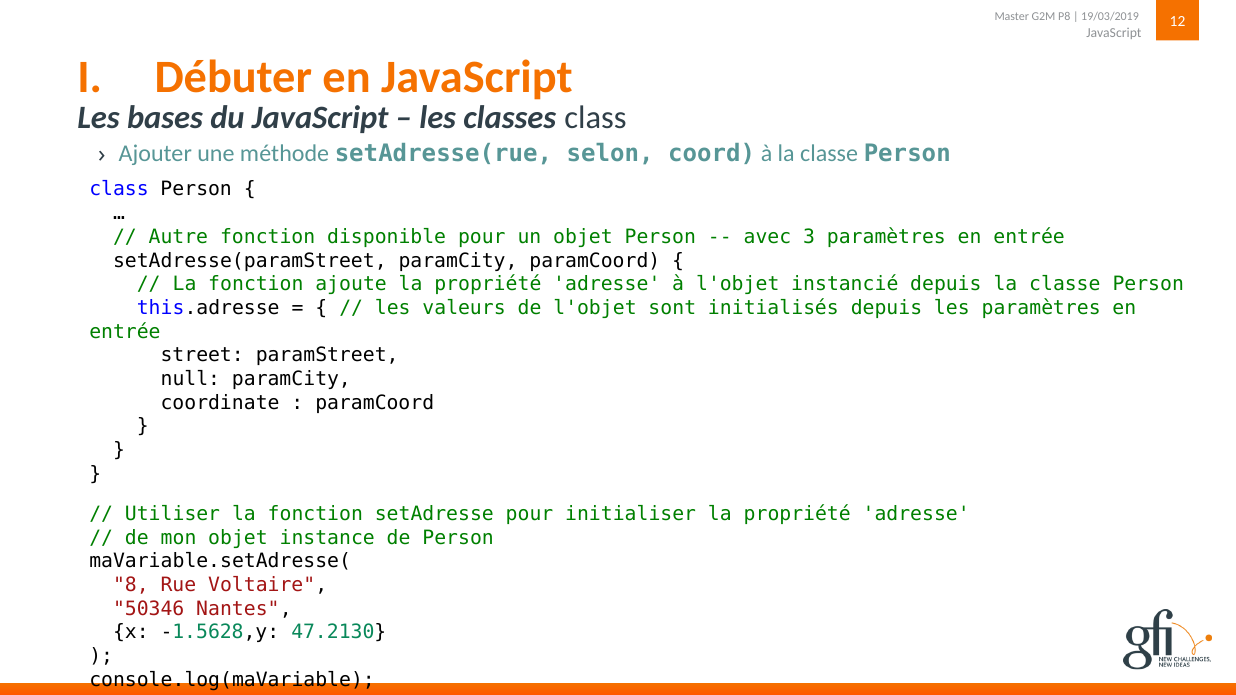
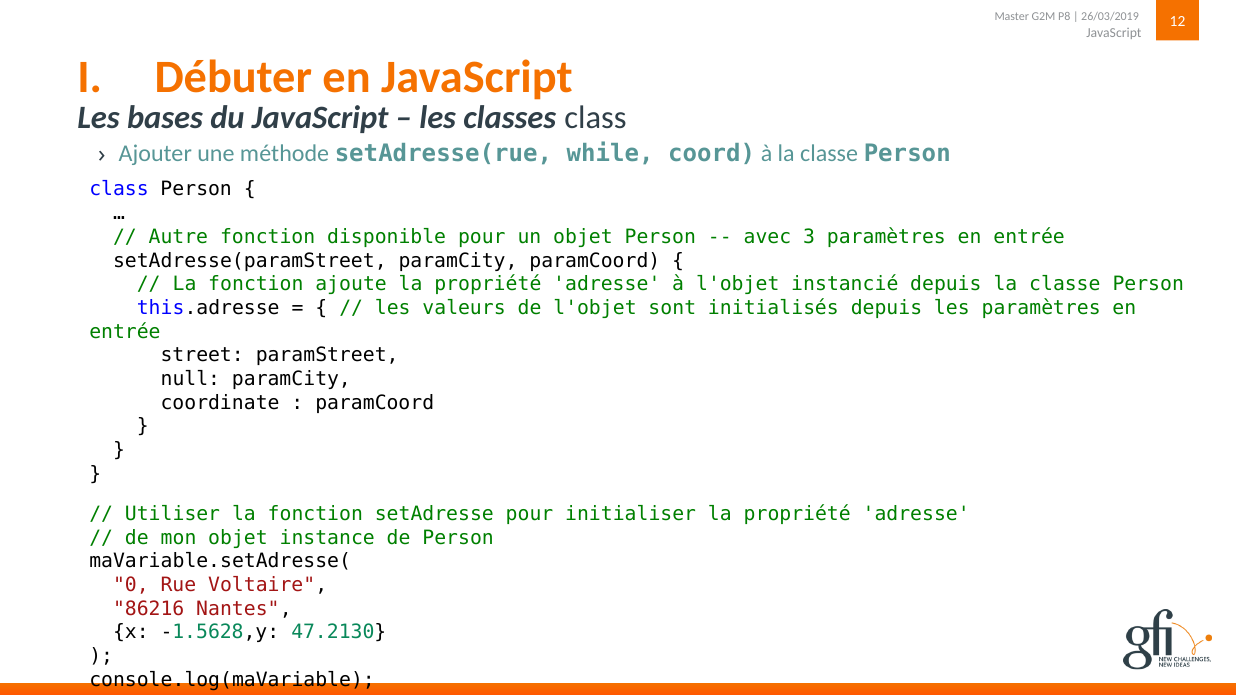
19/03/2019: 19/03/2019 -> 26/03/2019 (1110, 17)
selon: selon -> while (610, 154)
8: 8 -> 0 (131, 585)
50346: 50346 -> 86216 (149, 609)
